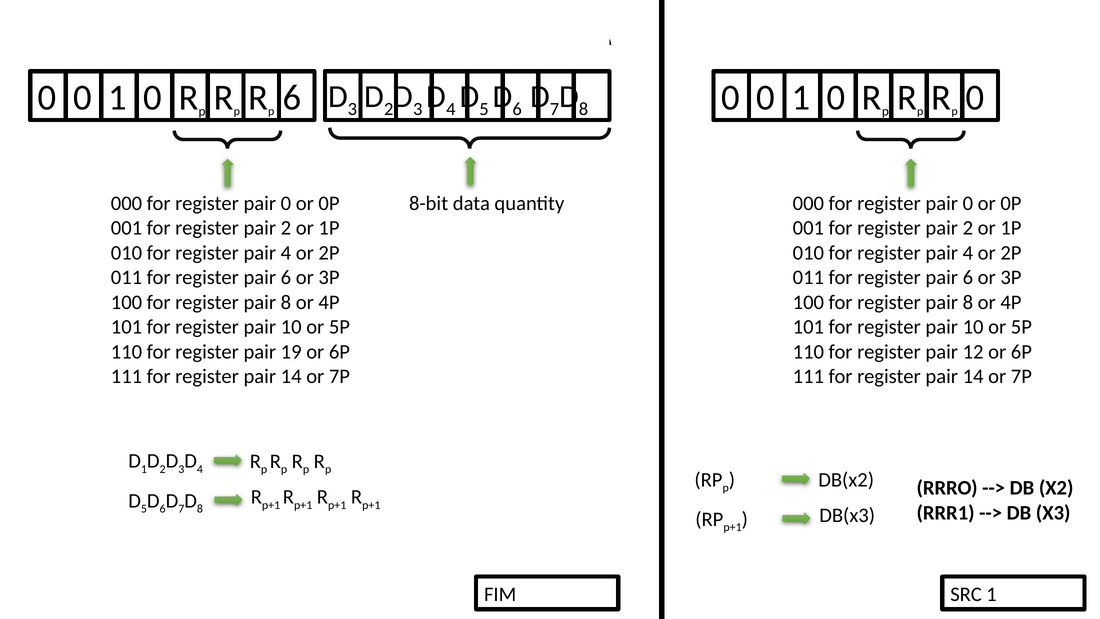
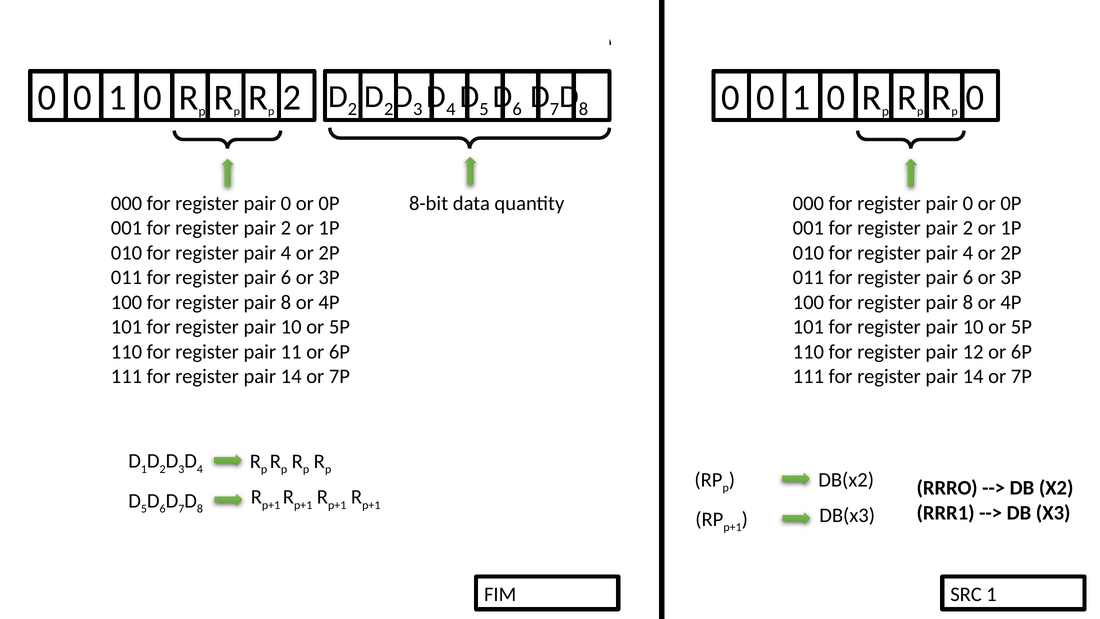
6: 6 -> 2 (292, 98)
3: 3 -> 2 (352, 109)
19: 19 -> 11 (291, 352)
